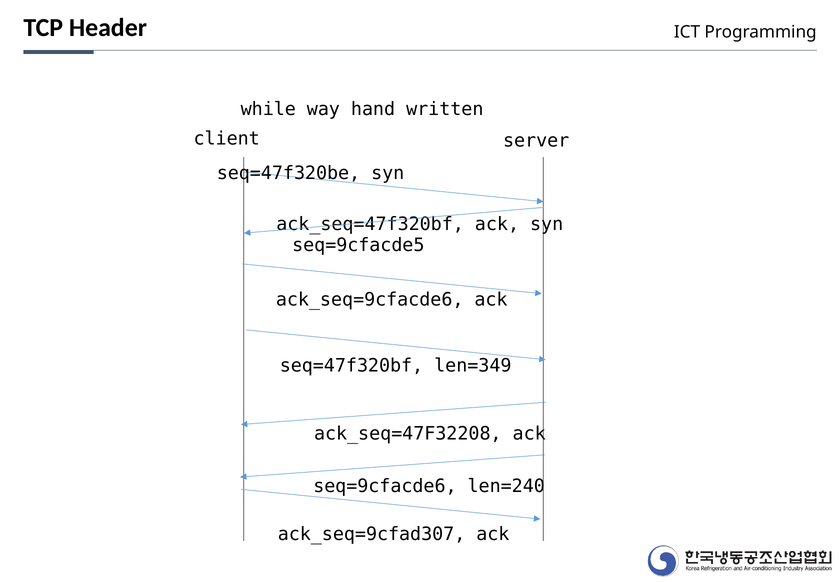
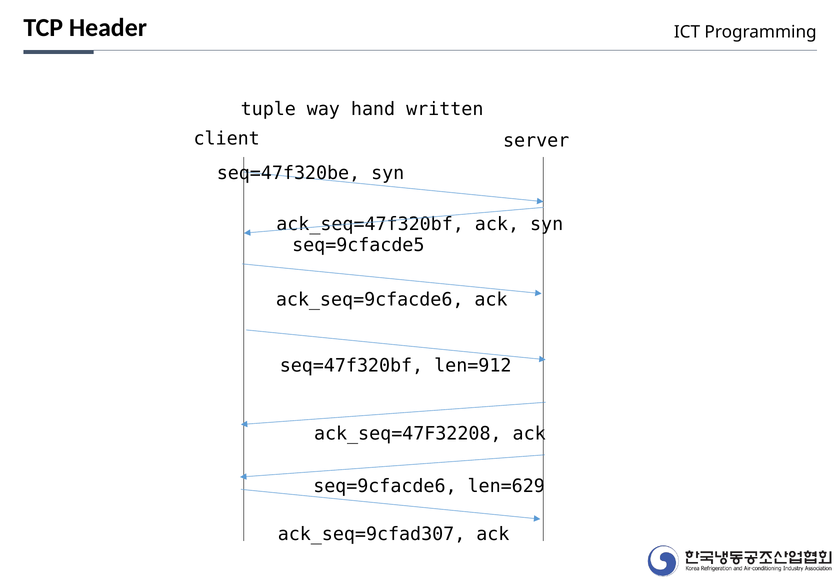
while: while -> tuple (268, 109)
len=349: len=349 -> len=912 (473, 365)
len=240: len=240 -> len=629 (506, 486)
